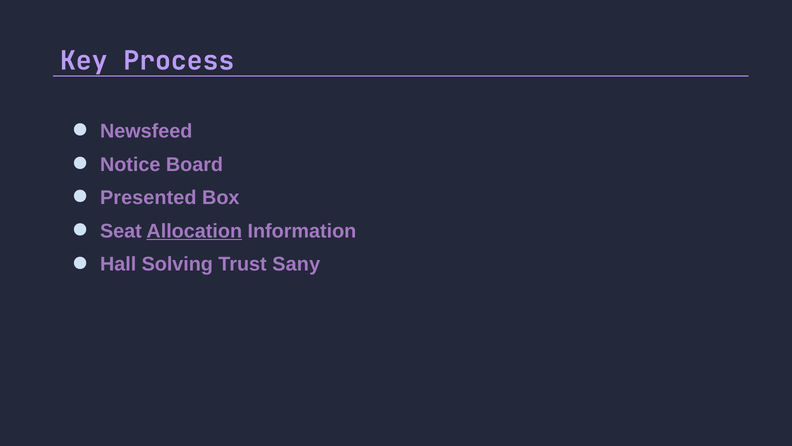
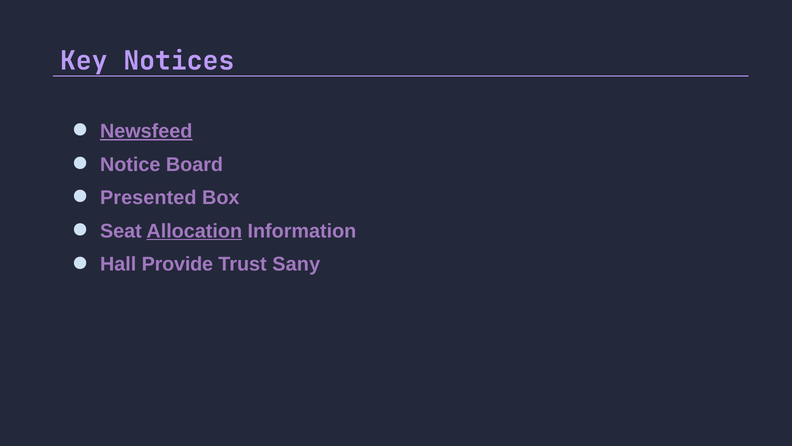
Process: Process -> Notices (179, 61)
Newsfeed underline: none -> present (146, 131)
Solving: Solving -> Provide (177, 264)
